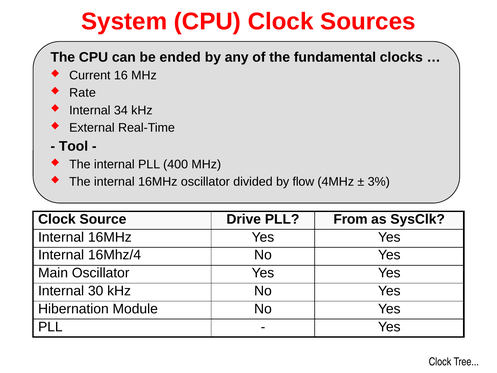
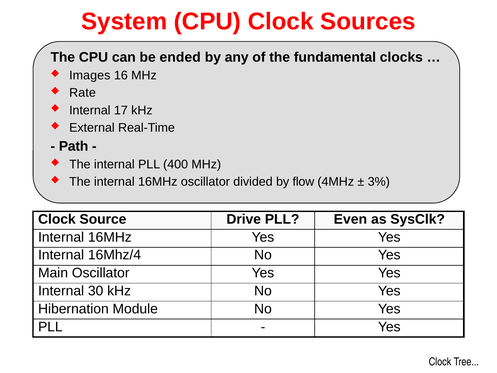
Current: Current -> Images (90, 75)
34: 34 -> 17 (121, 110)
Tool: Tool -> Path (74, 146)
From: From -> Even (350, 219)
